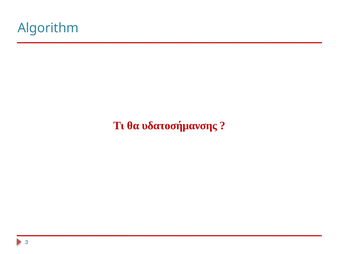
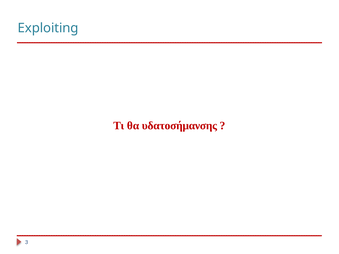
Algorithm: Algorithm -> Exploiting (48, 28)
